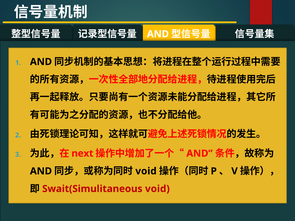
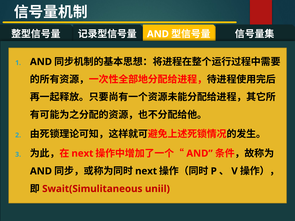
void: void -> next (146, 171)
void: void -> uniil (157, 189)
